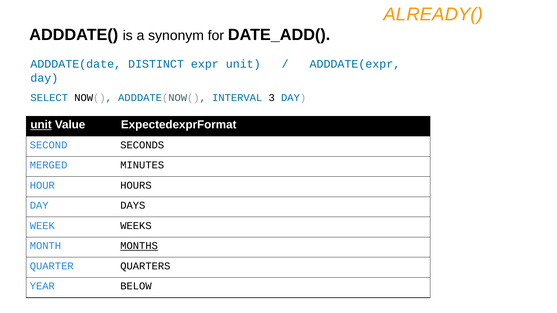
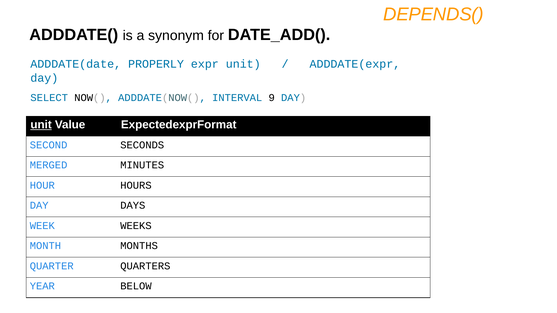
ALREADY(: ALREADY( -> DEPENDS( (433, 14)
DISTINCT: DISTINCT -> PROPERLY (156, 64)
3: 3 -> 9 (272, 98)
MONTHS underline: present -> none (139, 246)
